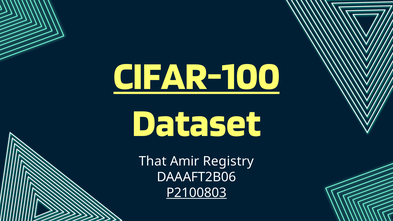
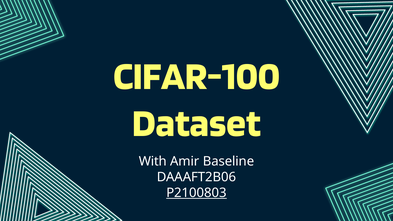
CIFAR-100 underline: present -> none (197, 76)
That: That -> With (153, 161)
Registry: Registry -> Baseline (229, 161)
